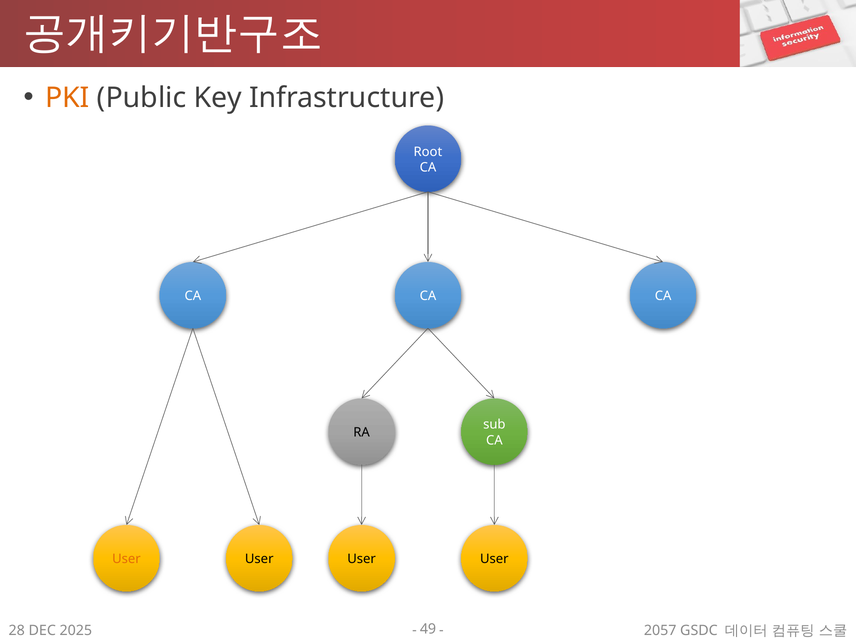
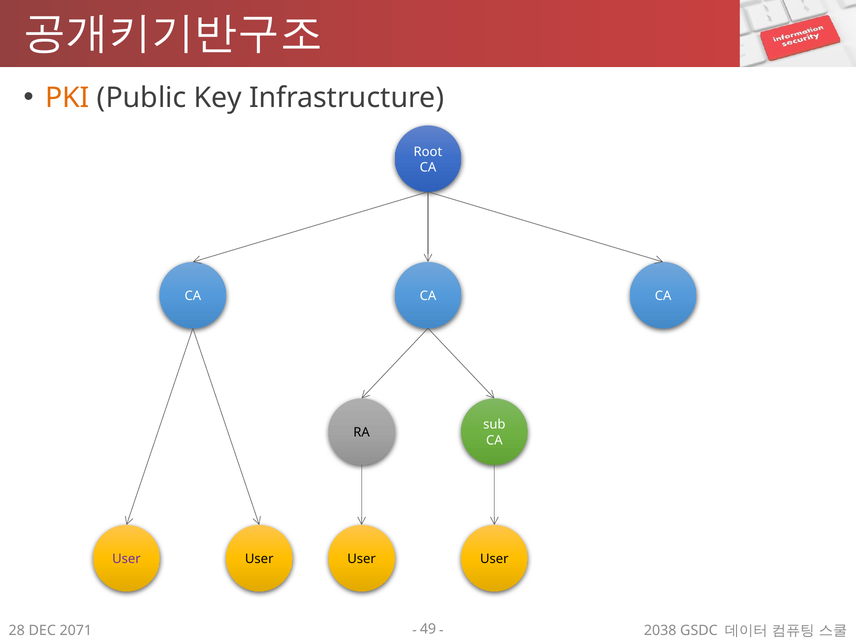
User colour: orange -> purple (126, 559)
2057: 2057 -> 2038 (660, 630)
2025: 2025 -> 2071 (76, 631)
